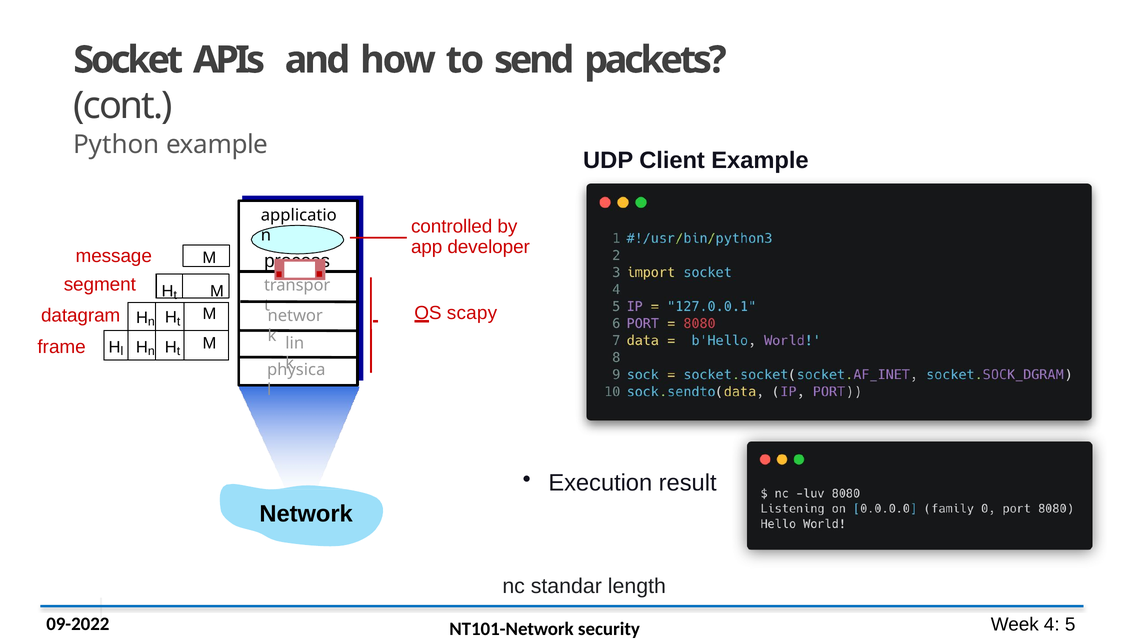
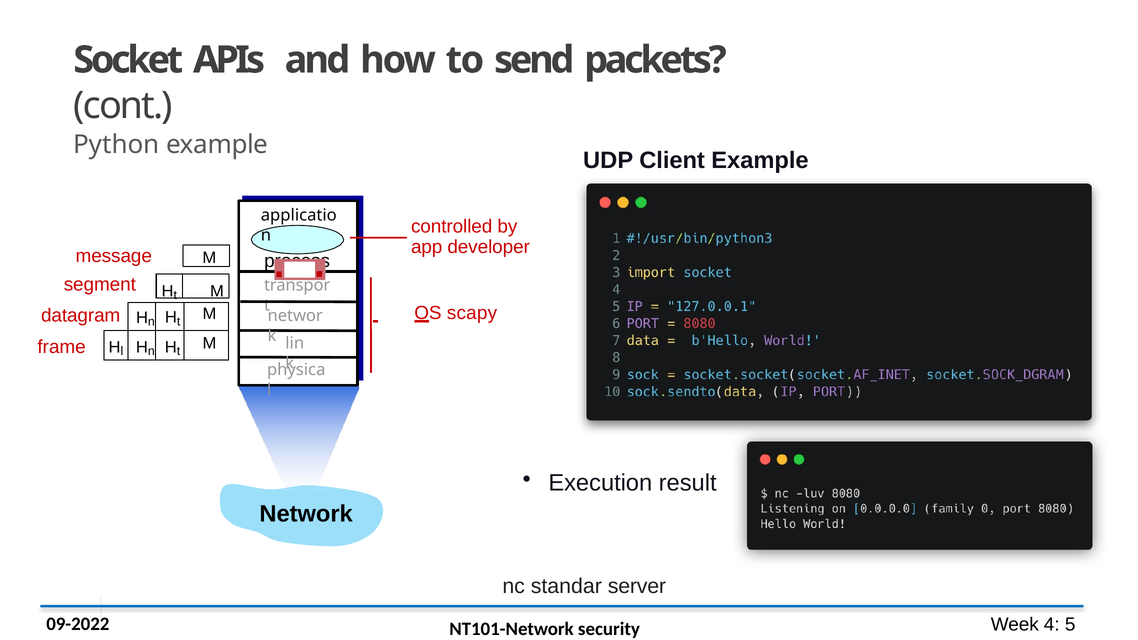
length: length -> server (637, 586)
